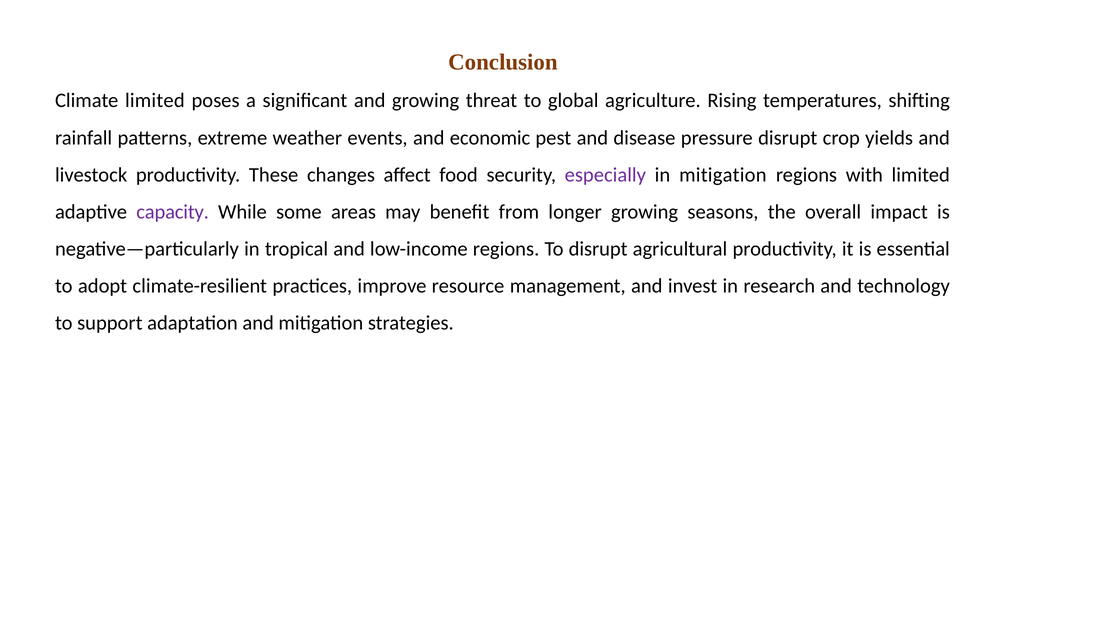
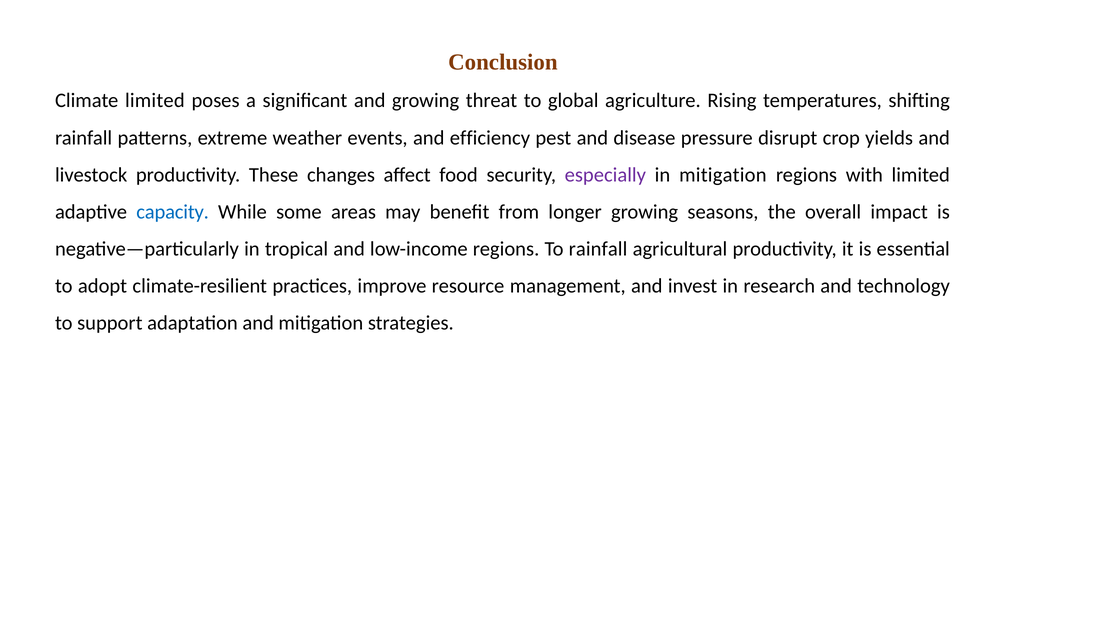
economic: economic -> efficiency (490, 138)
capacity colour: purple -> blue (173, 212)
To disrupt: disrupt -> rainfall (598, 249)
